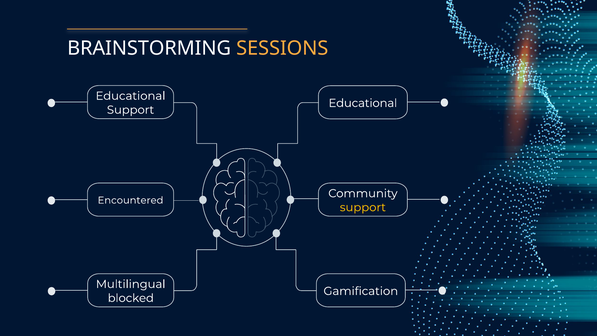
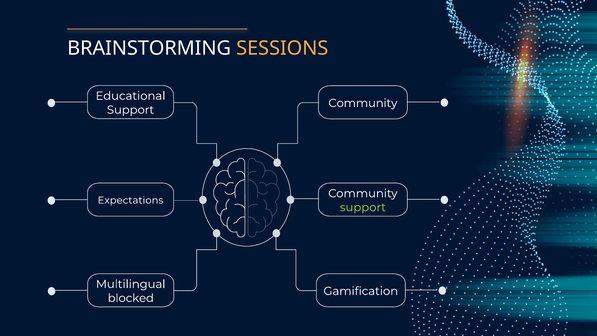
Educational: Educational -> Community (363, 103)
Encountered: Encountered -> Expectations (130, 200)
support colour: yellow -> light green (363, 207)
